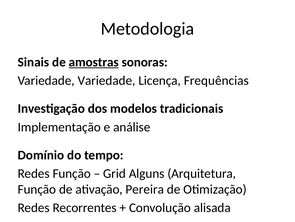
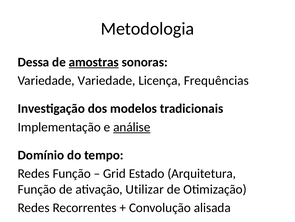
Sinais: Sinais -> Dessa (33, 62)
análise underline: none -> present (132, 127)
Alguns: Alguns -> Estado (147, 173)
Pereira: Pereira -> Utilizar (145, 189)
